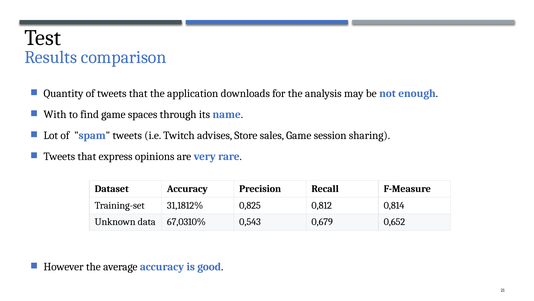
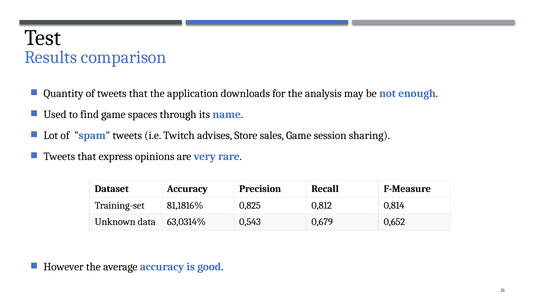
With: With -> Used (55, 114)
31,1812%: 31,1812% -> 81,1816% (185, 205)
67,0310%: 67,0310% -> 63,0314% (186, 222)
